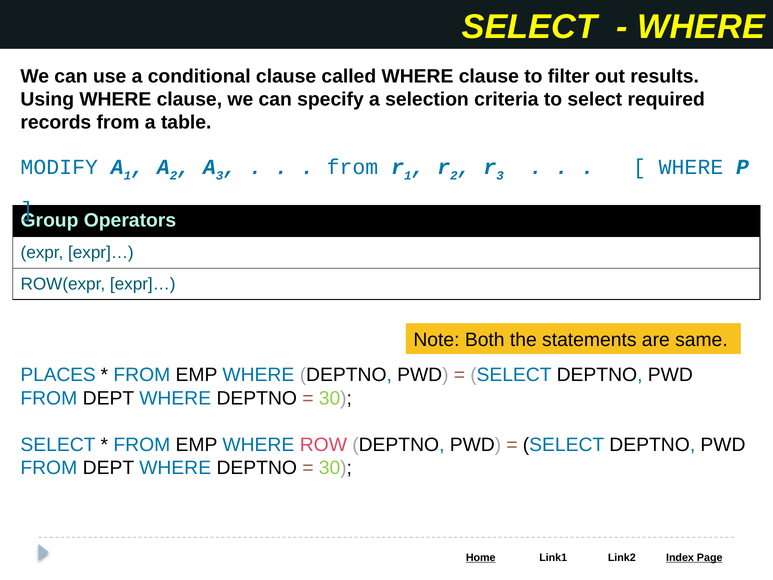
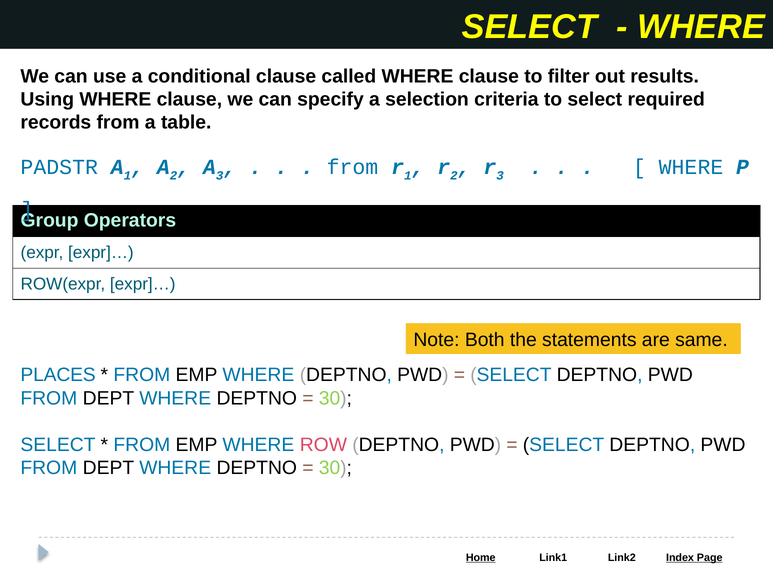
MODIFY: MODIFY -> PADSTR (59, 167)
